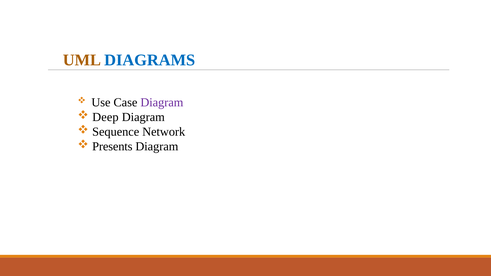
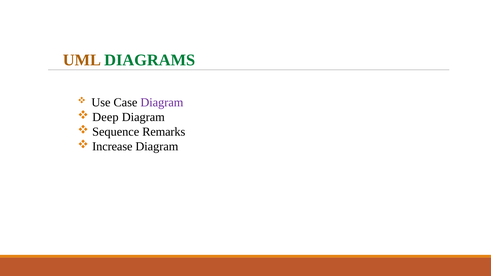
DIAGRAMS colour: blue -> green (150, 60)
Network: Network -> Remarks (164, 132)
Presents: Presents -> Increase (112, 147)
